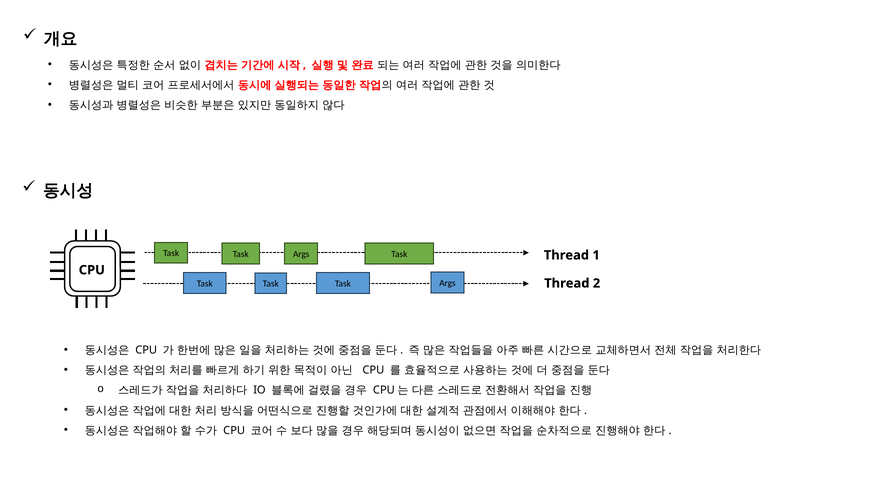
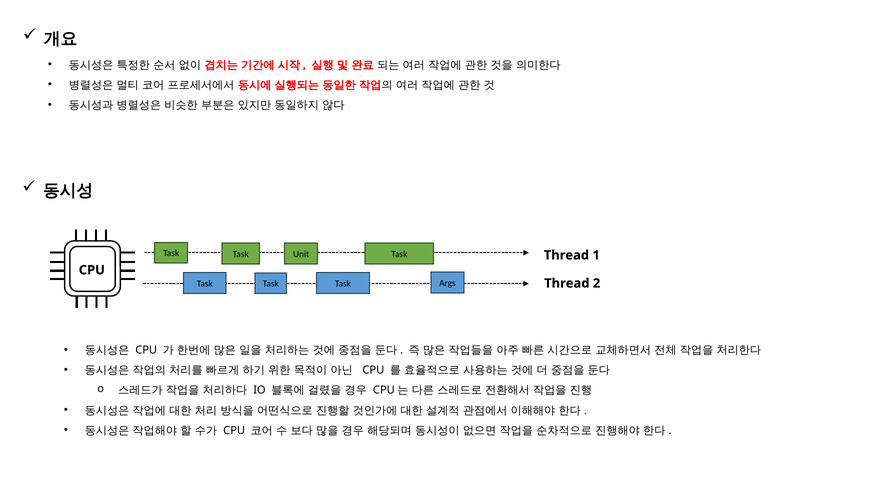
Args: Args -> Unit (301, 254)
